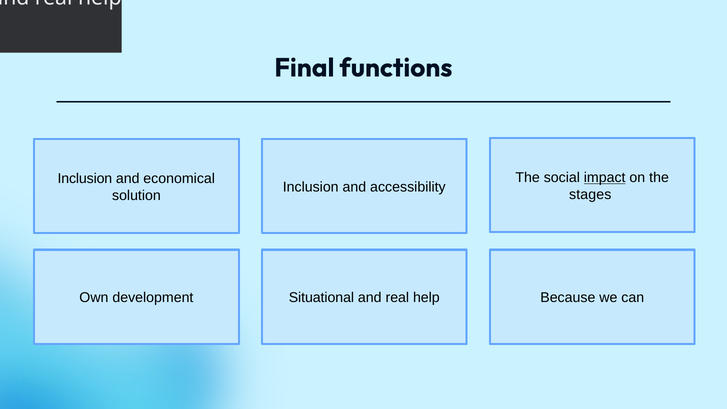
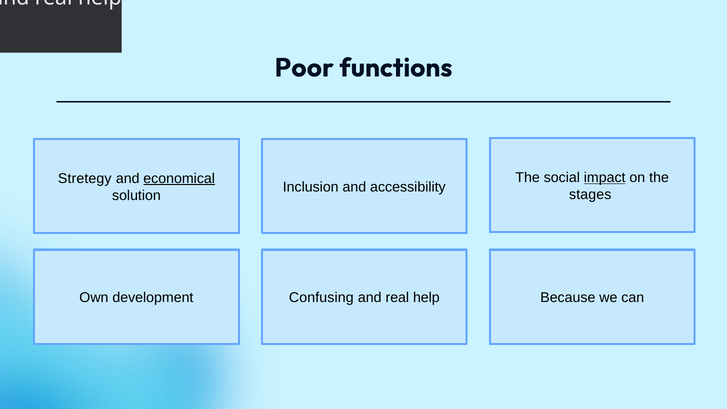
Final: Final -> Poor (304, 68)
Inclusion: Inclusion -> Stretegy (85, 178)
economical underline: none -> present (179, 178)
Situational: Situational -> Confusing (321, 298)
